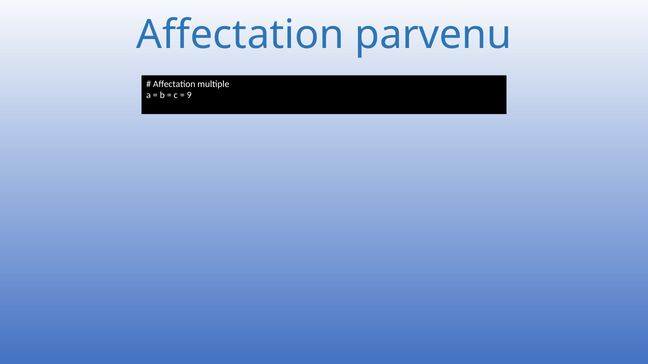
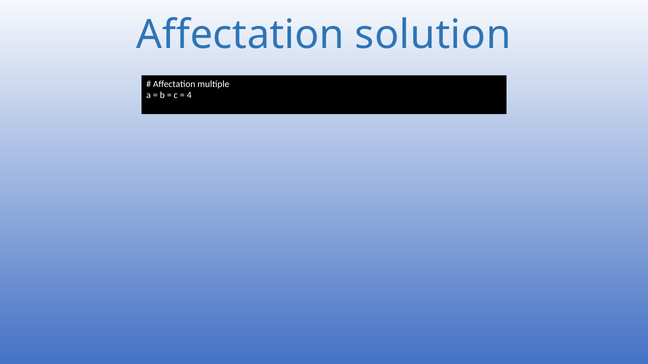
parvenu: parvenu -> solution (433, 35)
9: 9 -> 4 (189, 95)
